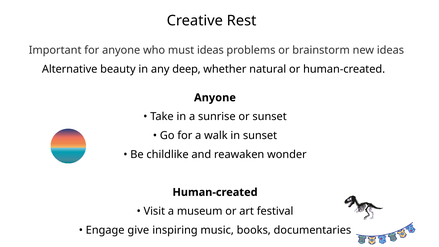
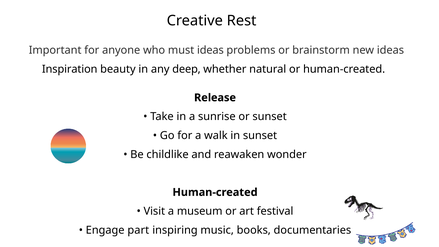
Alternative: Alternative -> Inspiration (70, 69)
Anyone: Anyone -> Release (215, 98)
give: give -> part (138, 230)
